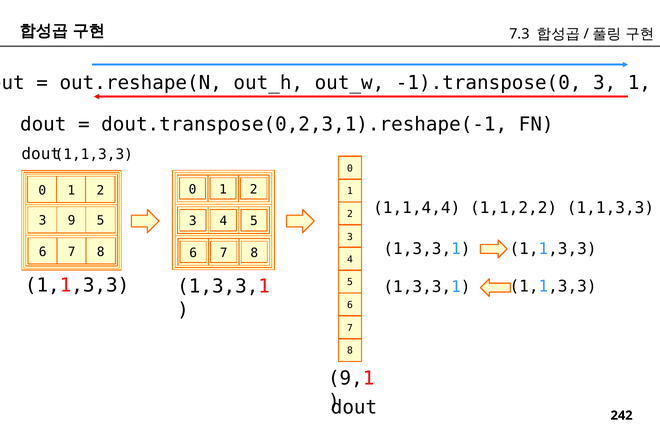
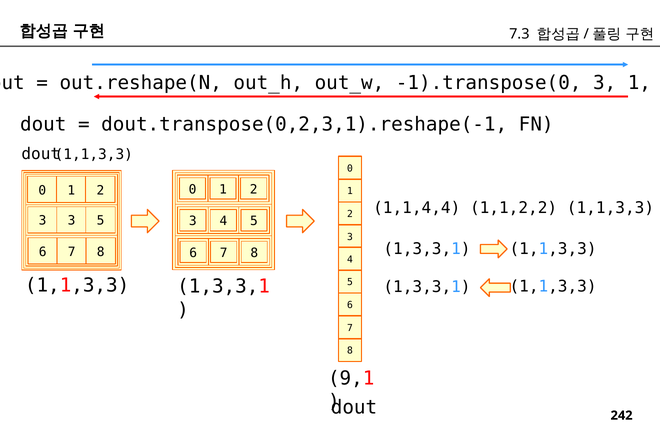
3 9: 9 -> 3 (72, 221)
